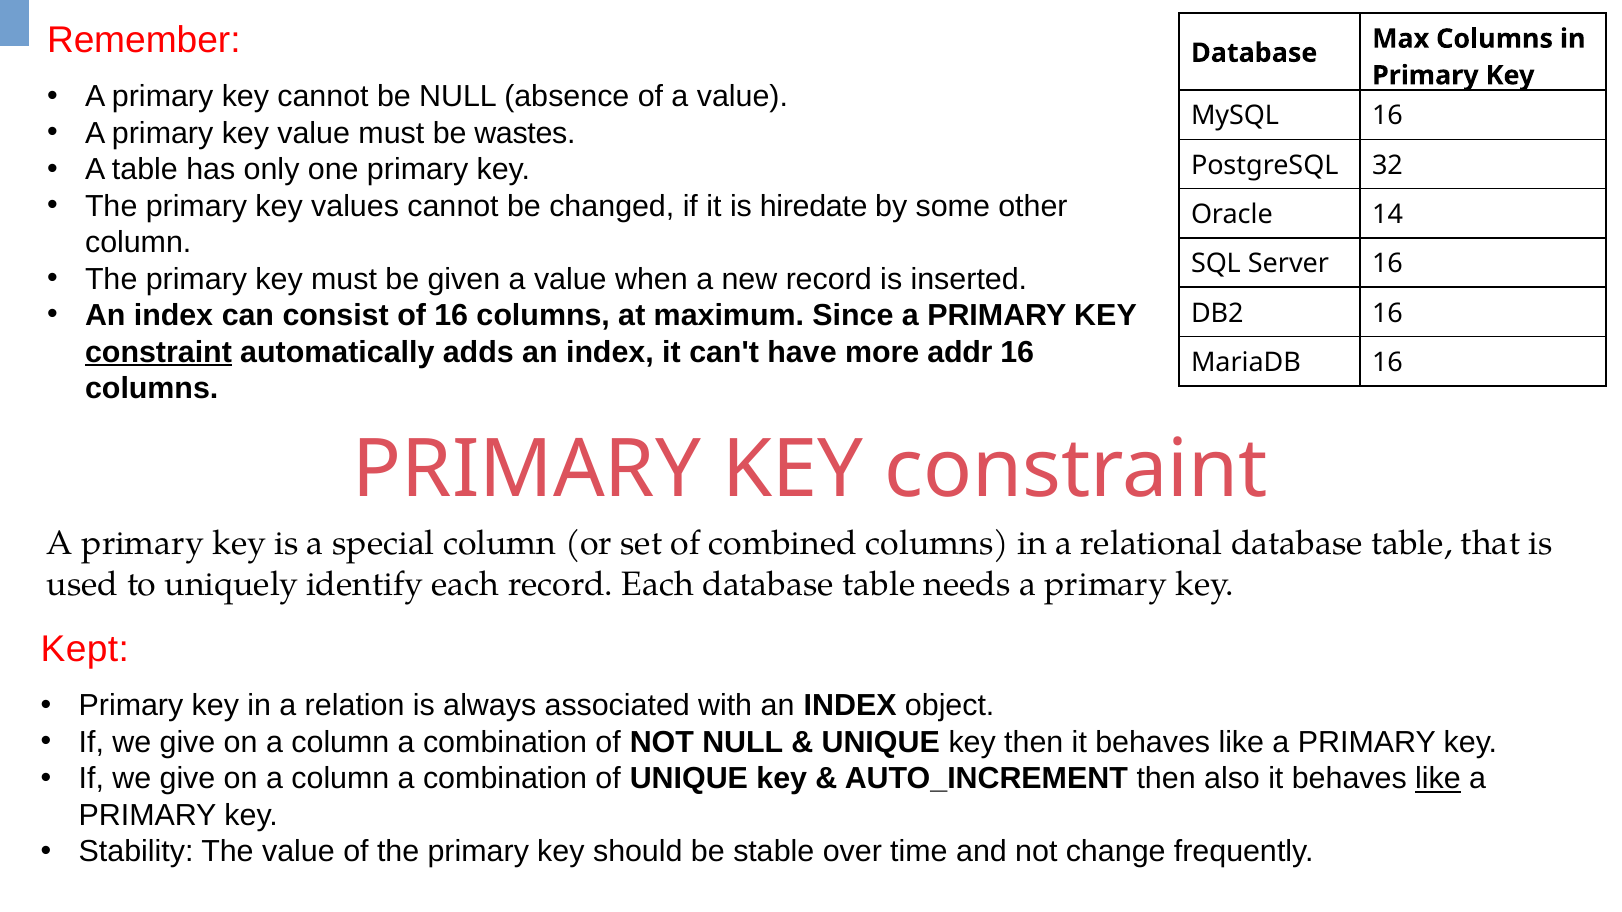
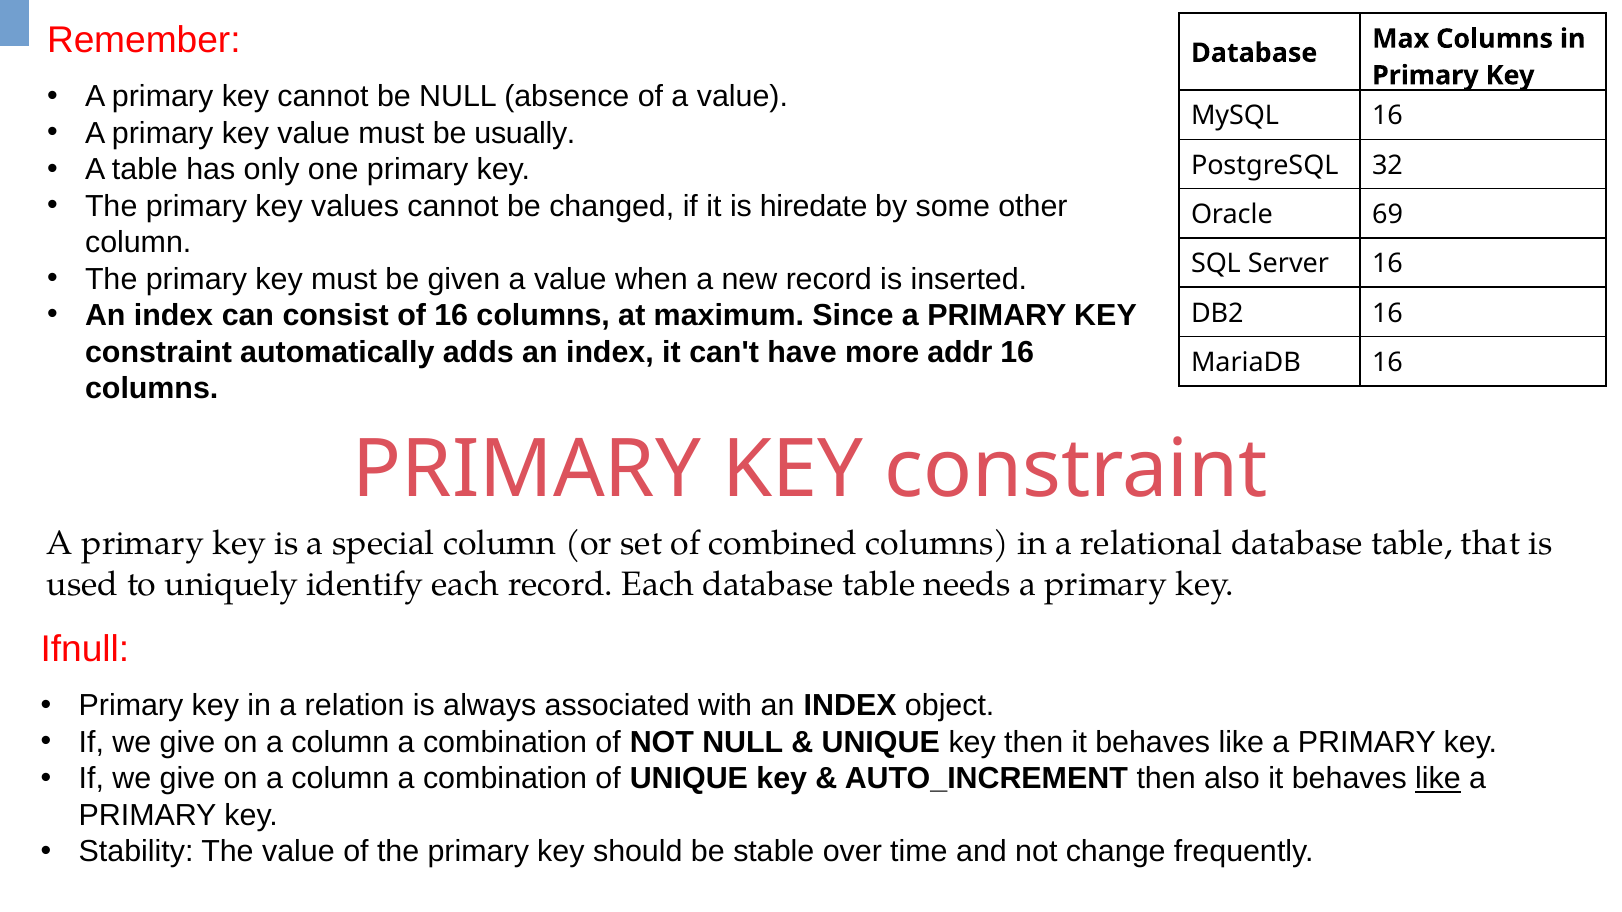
wastes: wastes -> usually (525, 133)
14: 14 -> 69 (1388, 215)
constraint underline: present -> none (158, 352)
Kept: Kept -> Ifnull (85, 650)
